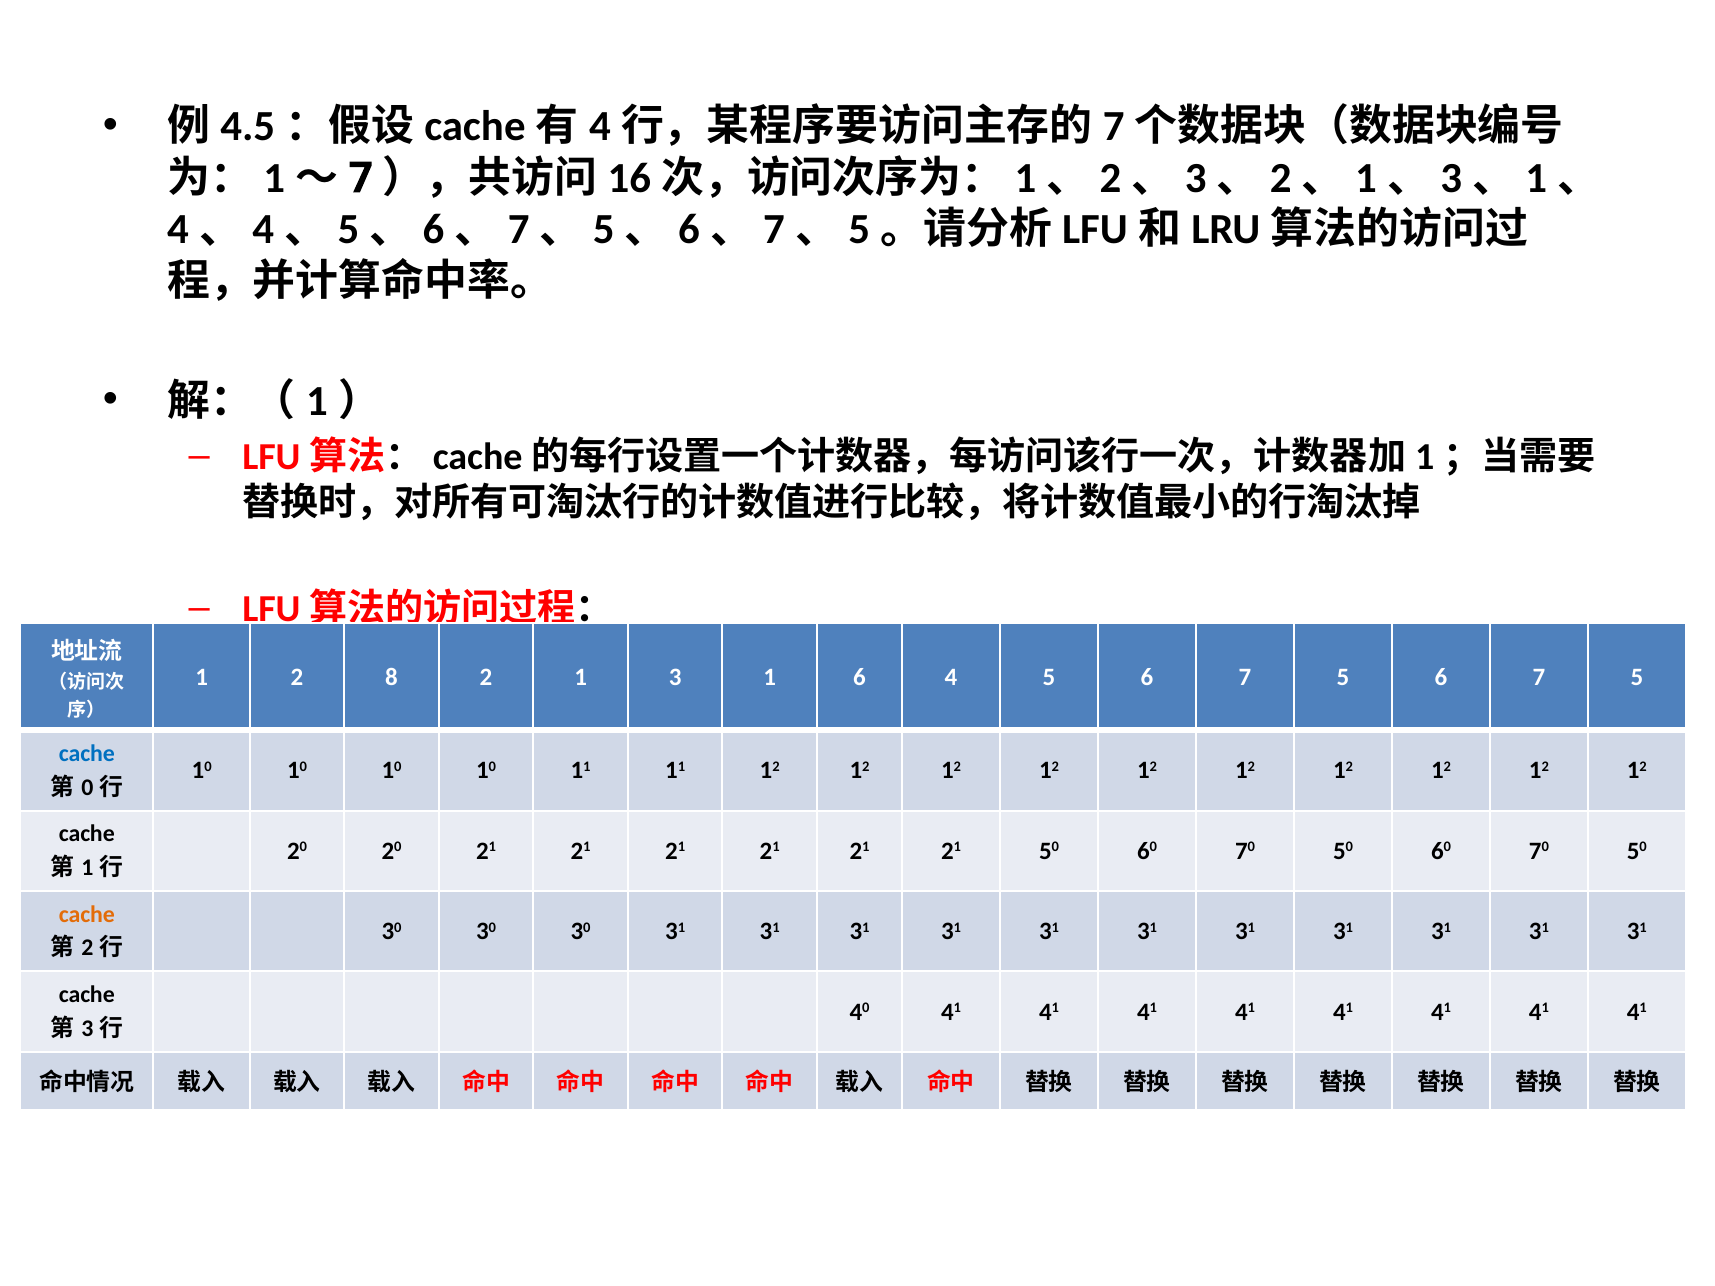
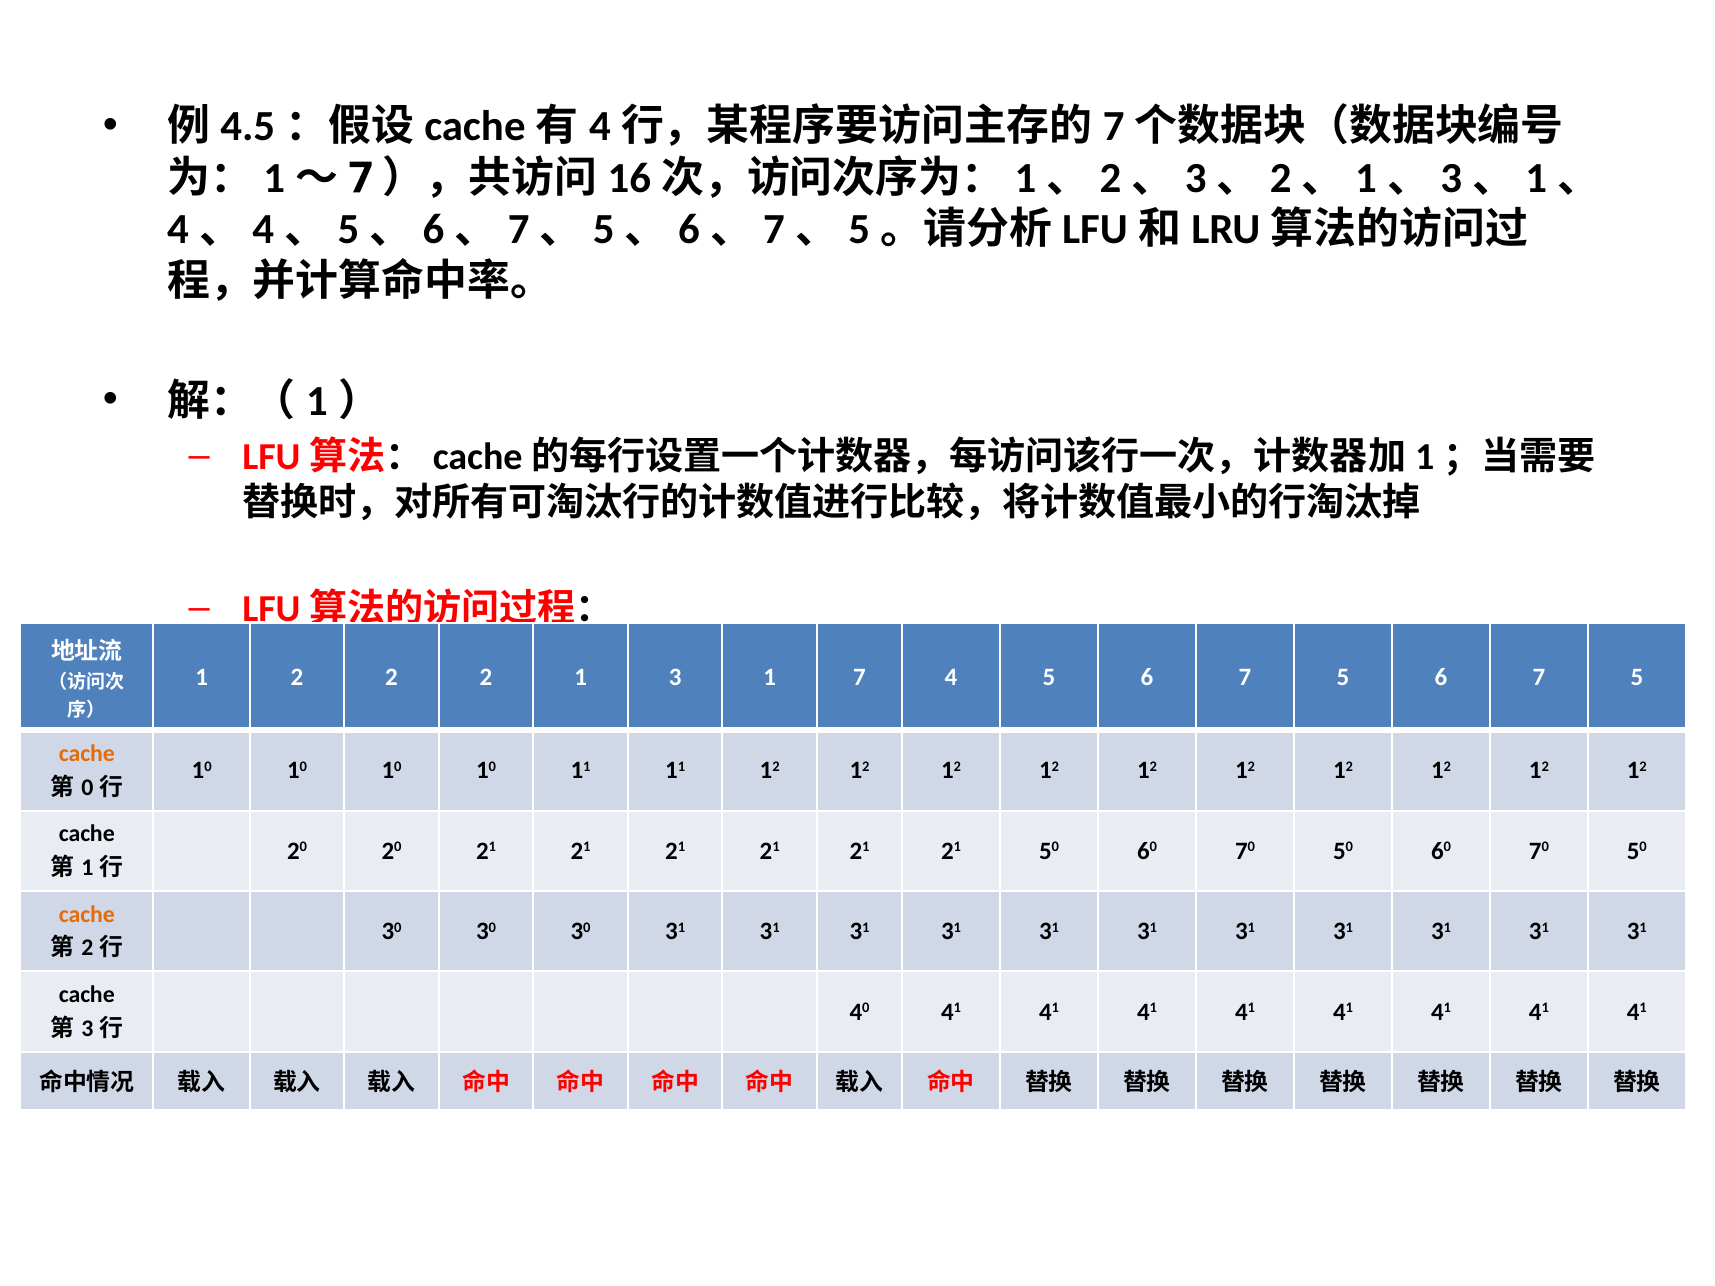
1 2 8: 8 -> 2 (392, 677)
1 6: 6 -> 7 (859, 677)
cache colour: blue -> orange (87, 754)
